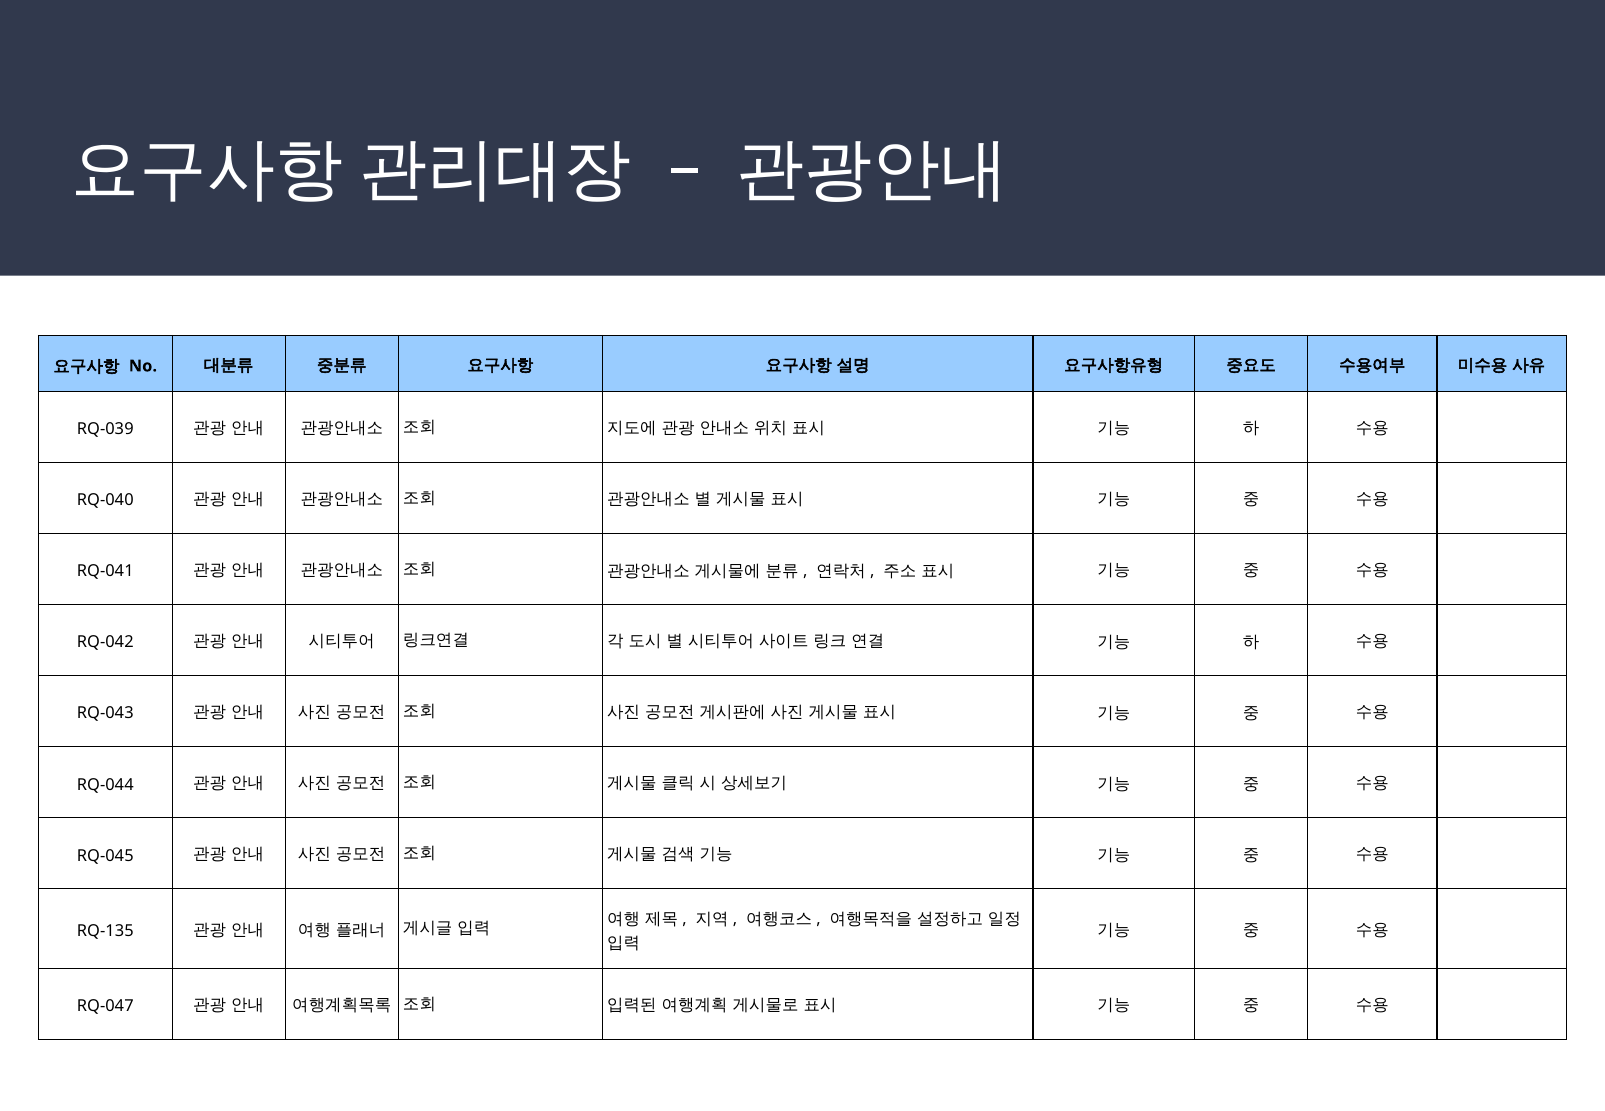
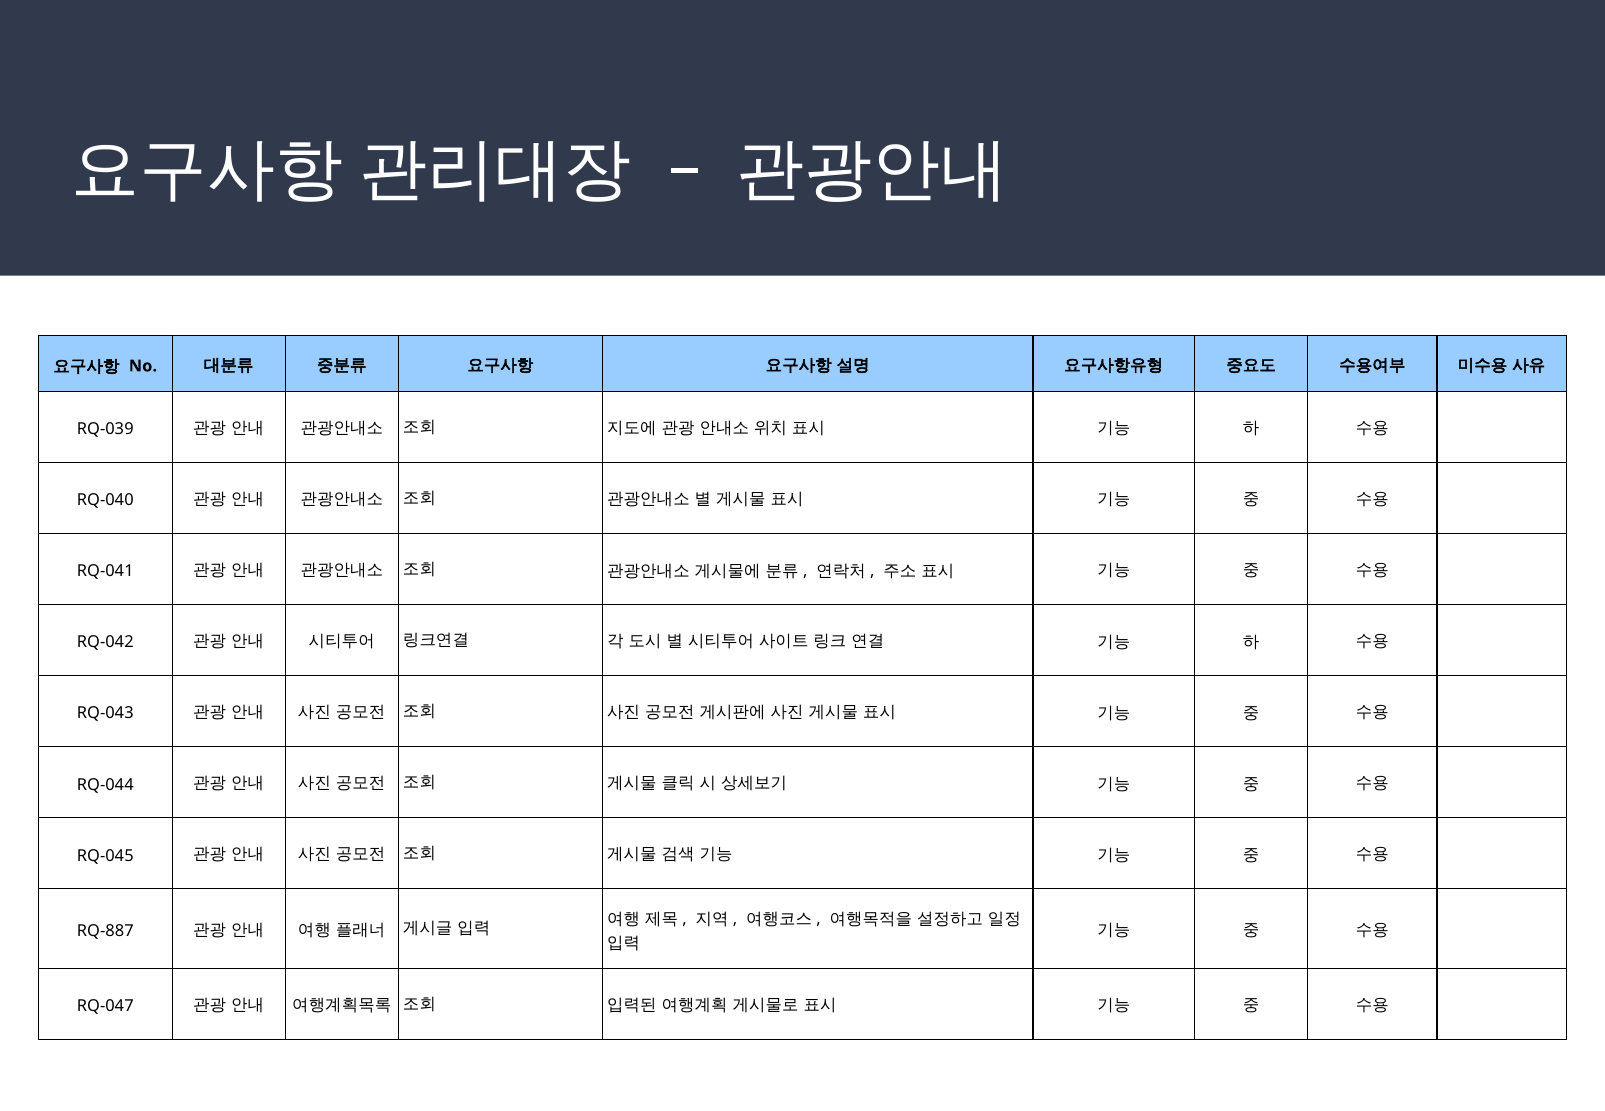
RQ-135: RQ-135 -> RQ-887 (105, 931)
